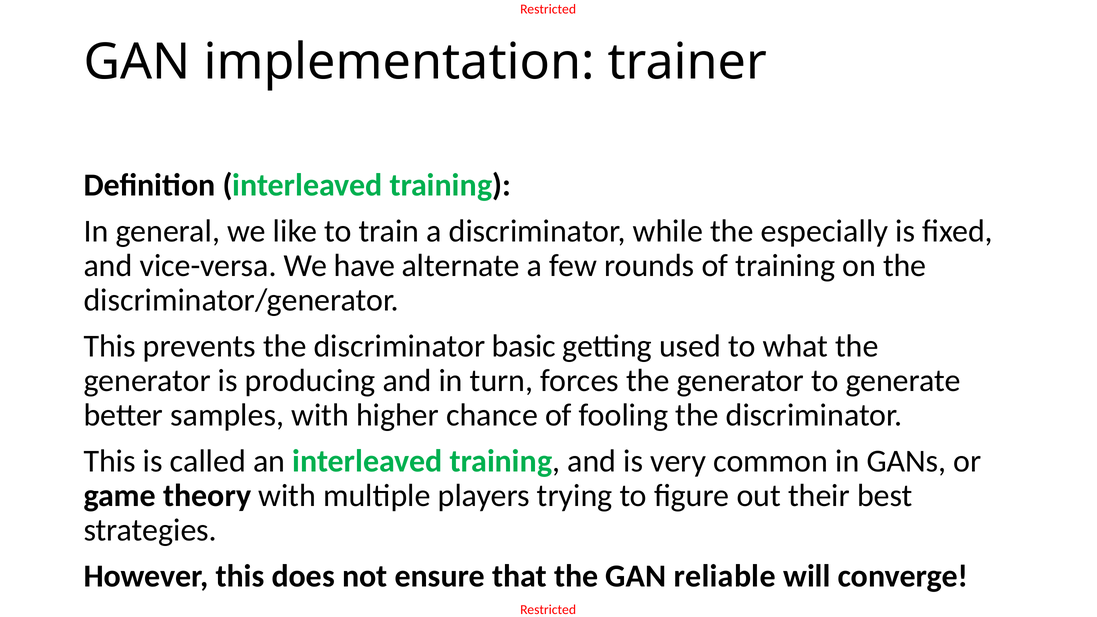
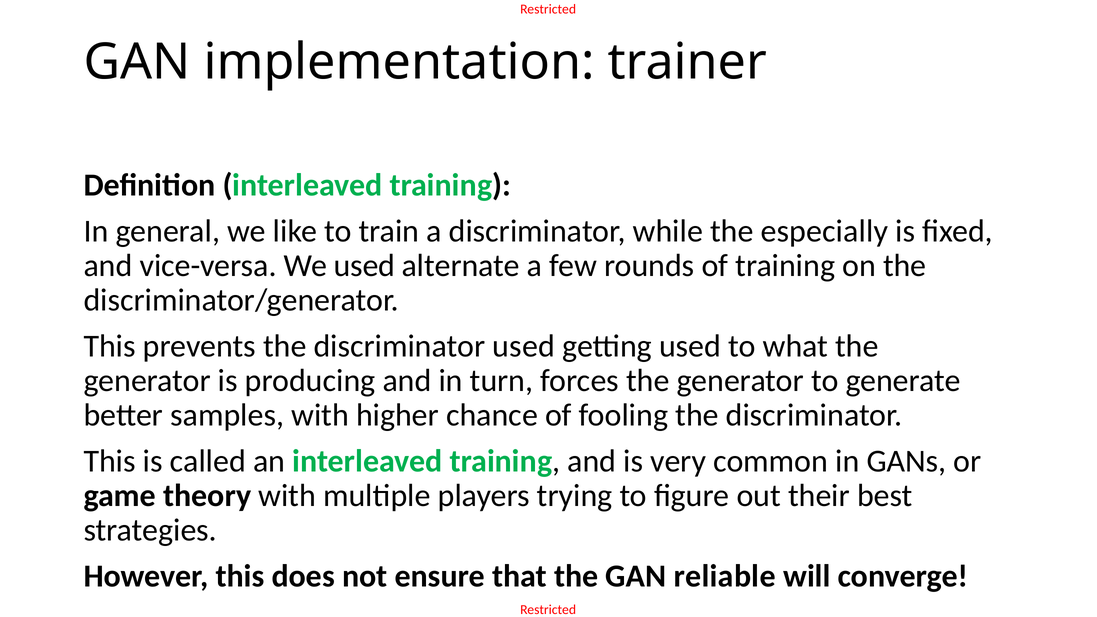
We have: have -> used (365, 266)
discriminator basic: basic -> used (524, 346)
